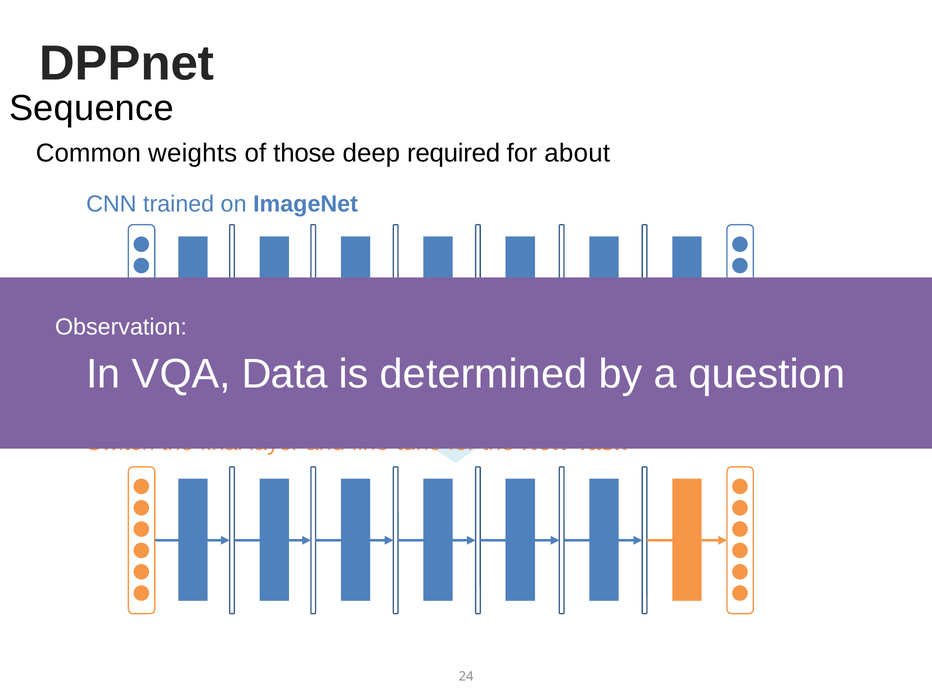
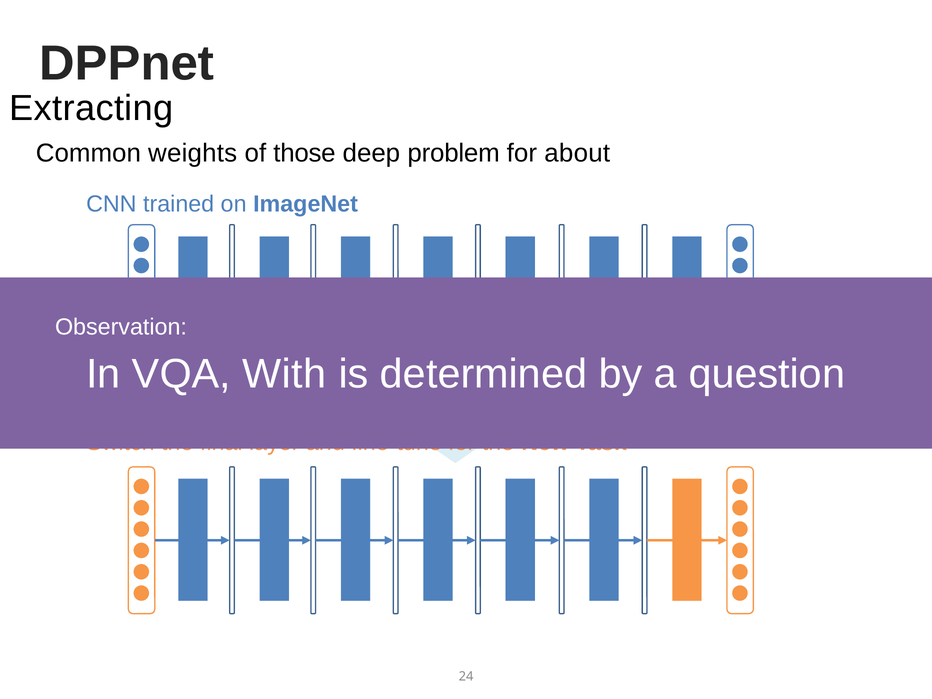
Sequence: Sequence -> Extracting (91, 108)
required: required -> problem (454, 153)
Data: Data -> With (284, 374)
